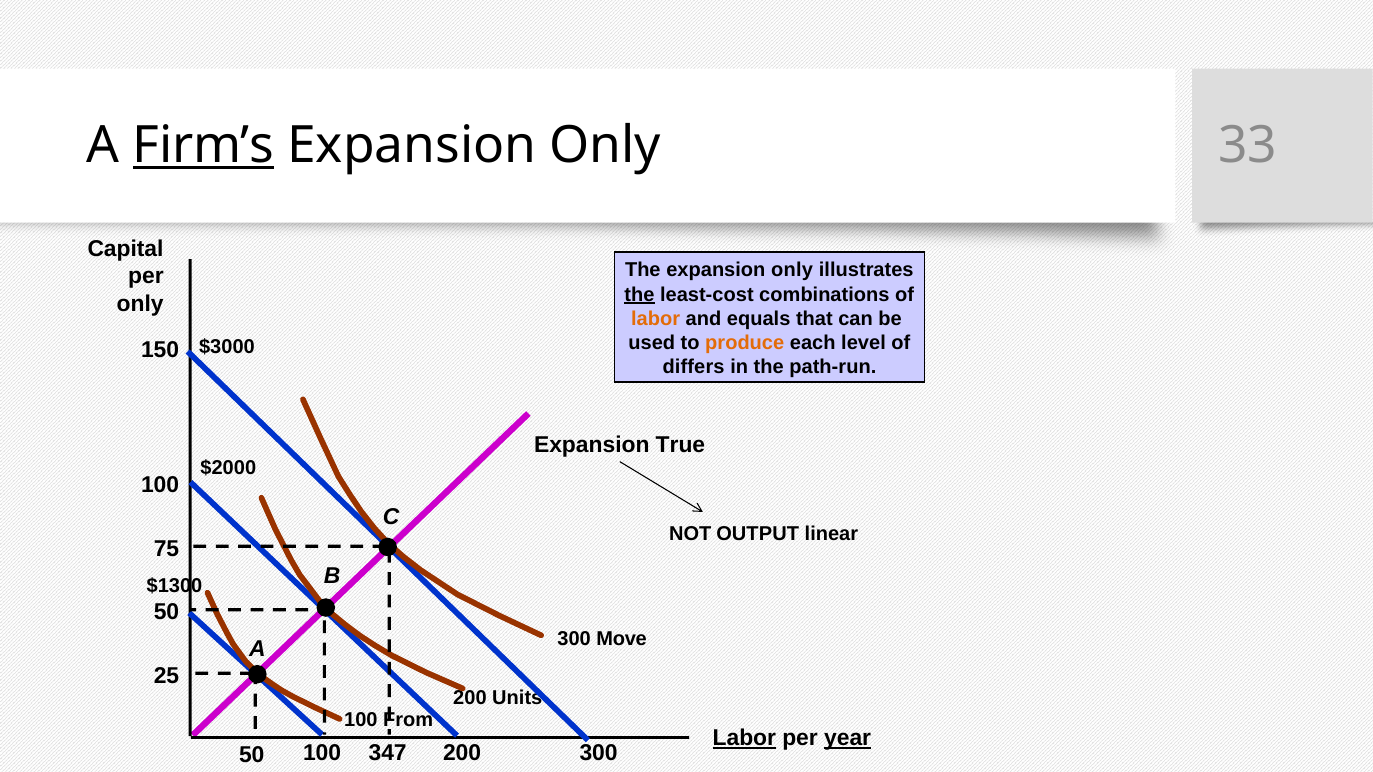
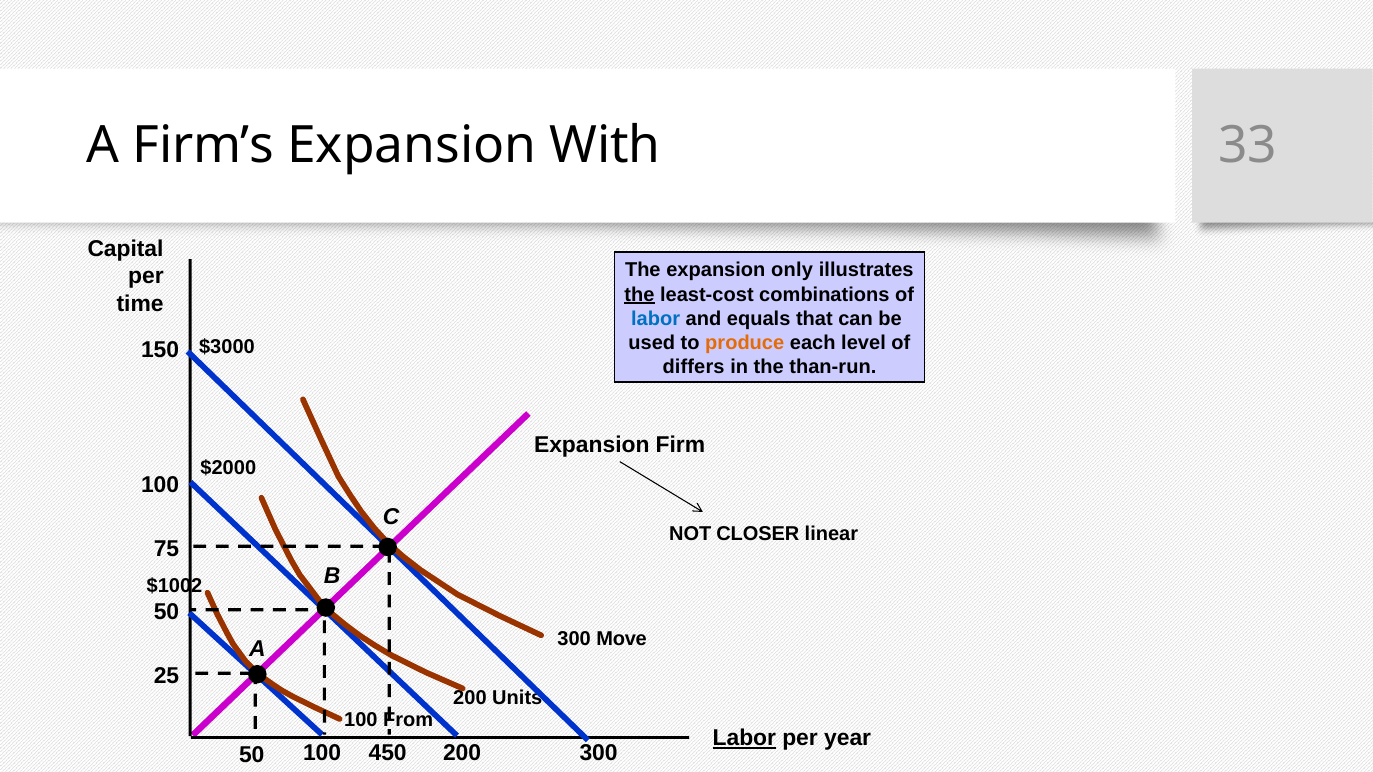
Firm’s underline: present -> none (204, 145)
Only: Only -> With (605, 145)
only: only -> time (140, 304)
labor colour: orange -> blue (656, 319)
path-run: path-run -> than-run (833, 367)
True: True -> Firm (680, 445)
OUTPUT: OUTPUT -> CLOSER (758, 535)
$1300: $1300 -> $1002 (175, 586)
year underline: present -> none (848, 739)
347: 347 -> 450 (388, 754)
